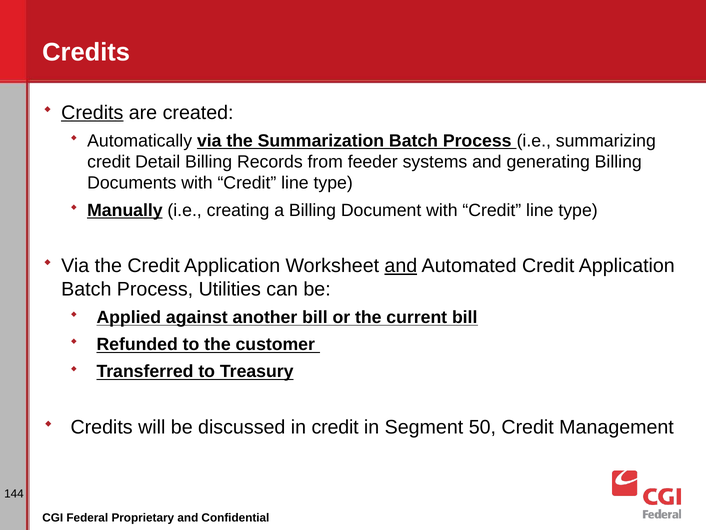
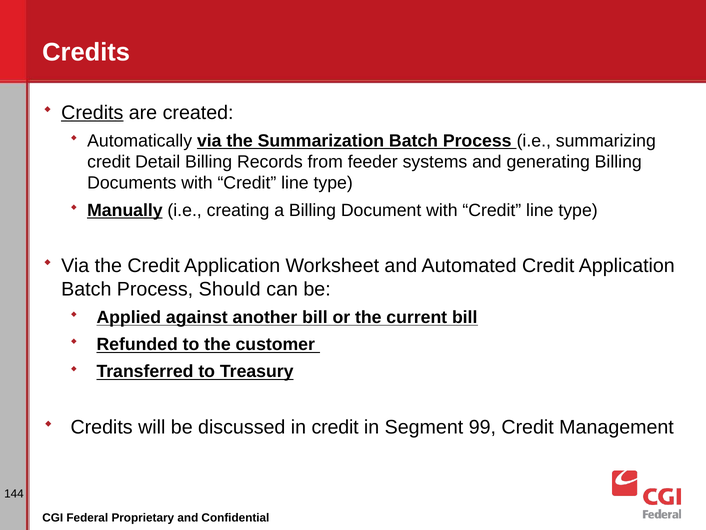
and underline: present -> none (401, 266)
Utilities: Utilities -> Should (230, 289)
50: 50 -> 99 (482, 427)
